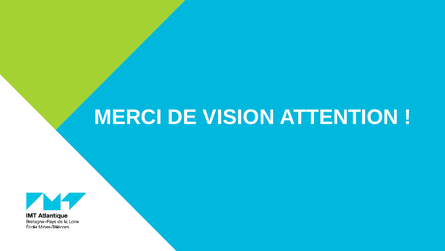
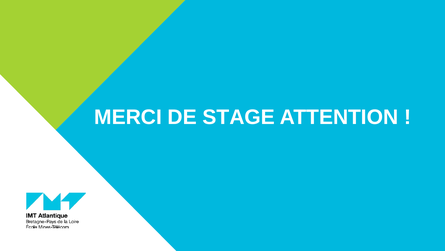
VISION: VISION -> STAGE (239, 117)
